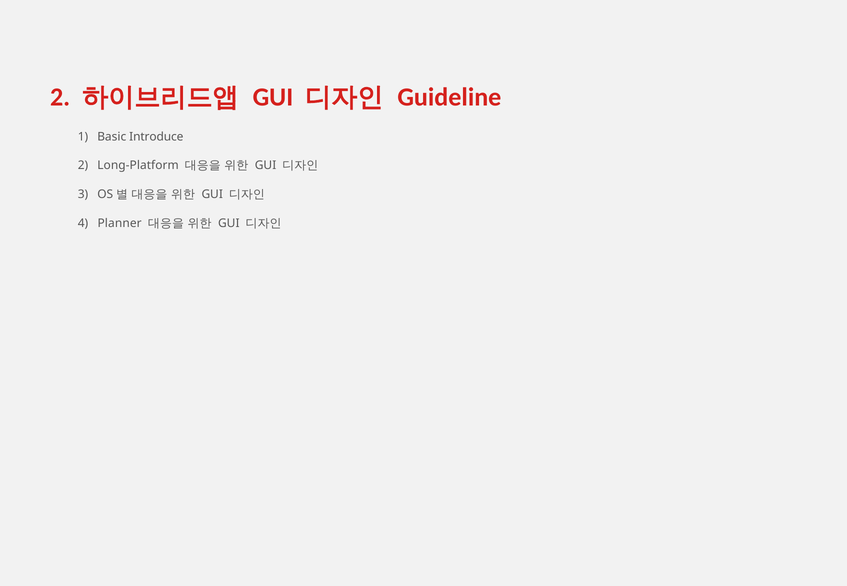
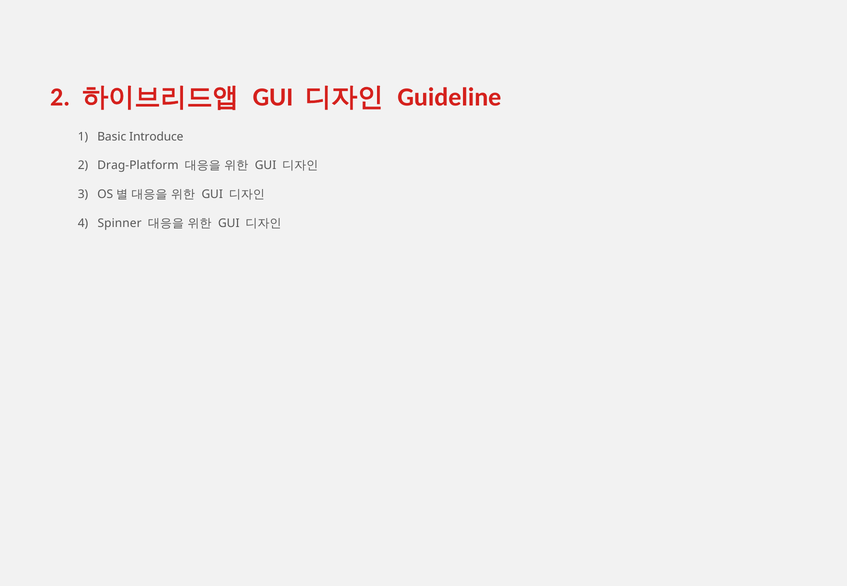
Long-Platform: Long-Platform -> Drag-Platform (138, 166)
Planner: Planner -> Spinner (120, 223)
